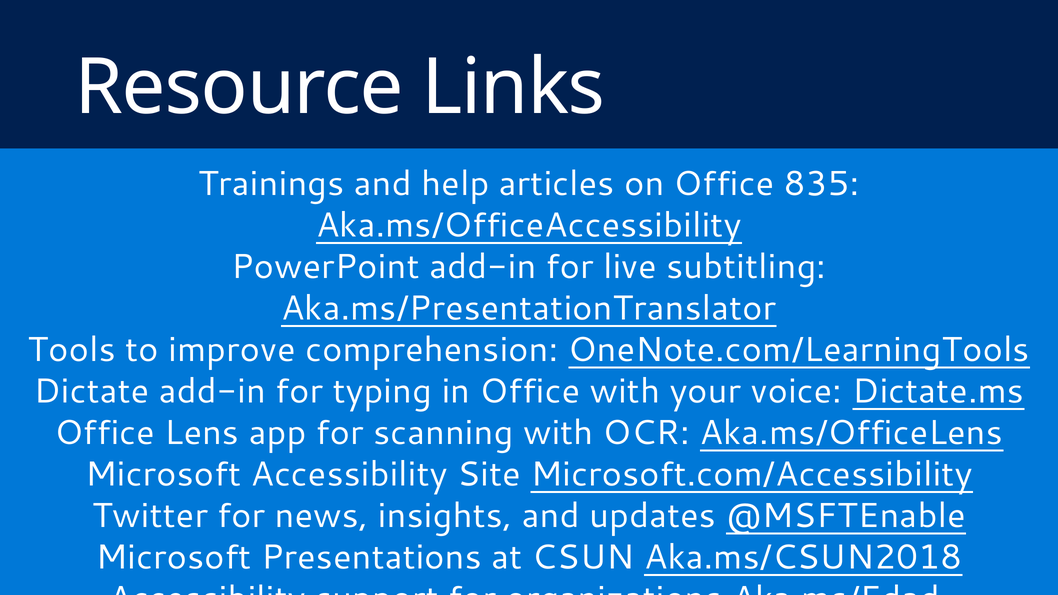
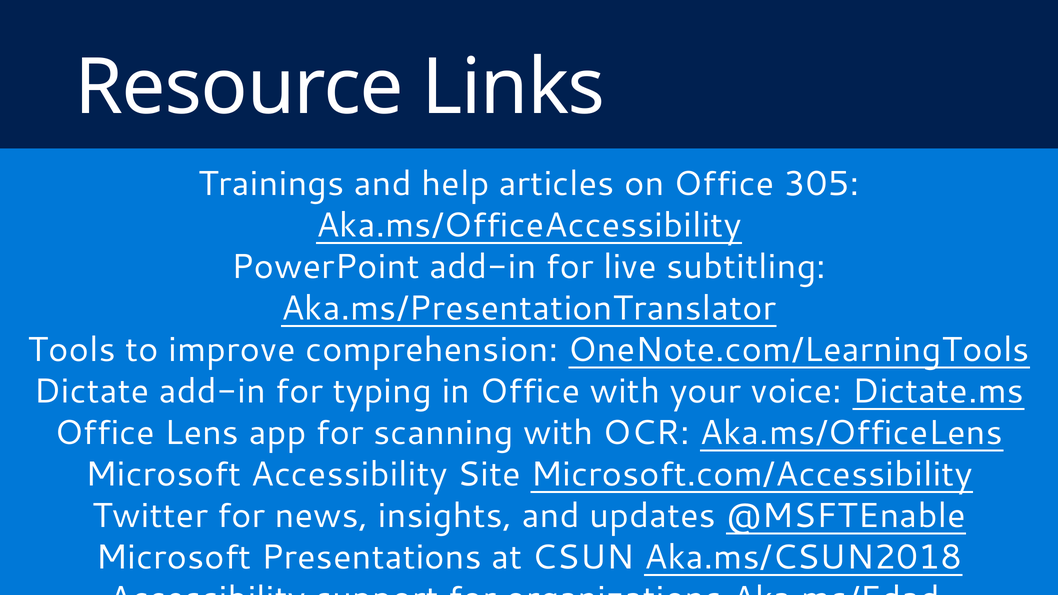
835: 835 -> 305 (822, 184)
